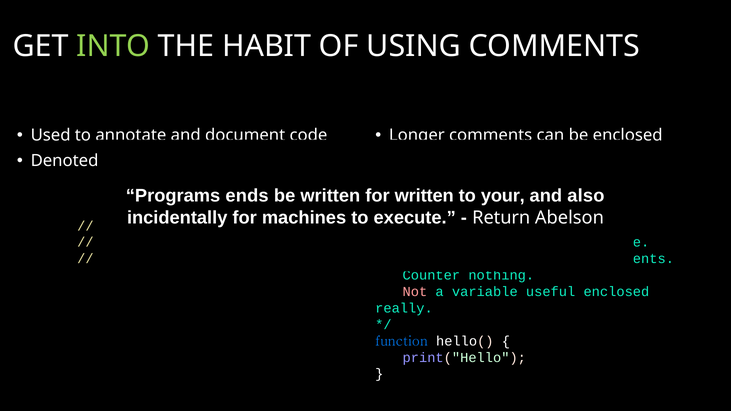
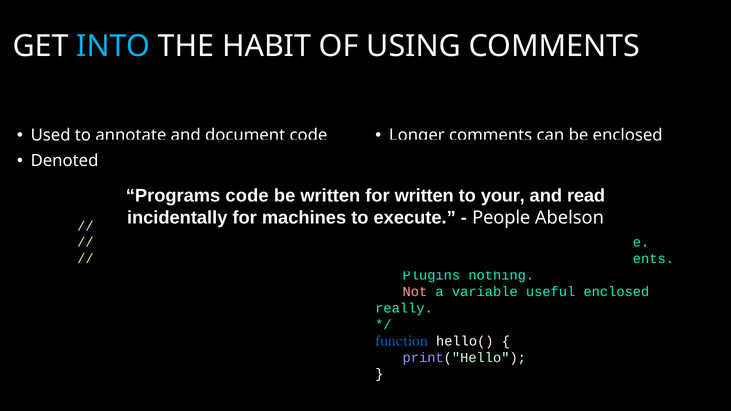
INTO colour: light green -> light blue (113, 46)
Programs ends: ends -> code (247, 196)
also: also -> read (586, 196)
Return: Return -> People (501, 218)
Counter: Counter -> Plugins (431, 275)
